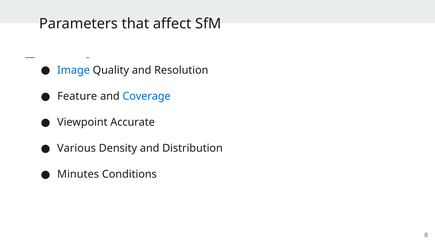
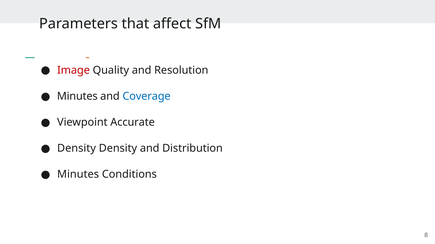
Image colour: blue -> red (74, 70)
Feature: Feature -> Minutes (77, 97)
Various: Various -> Density (77, 149)
